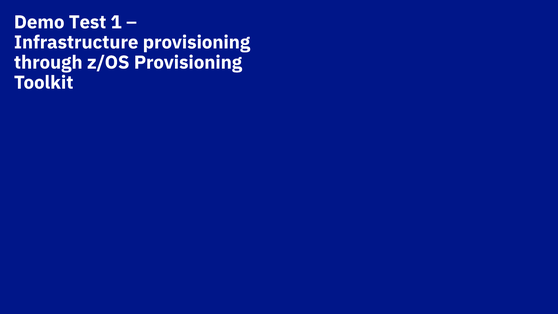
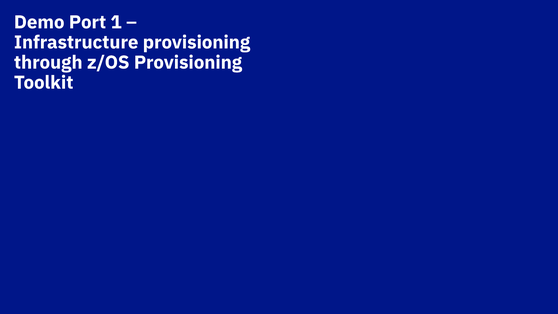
Test: Test -> Port (88, 22)
